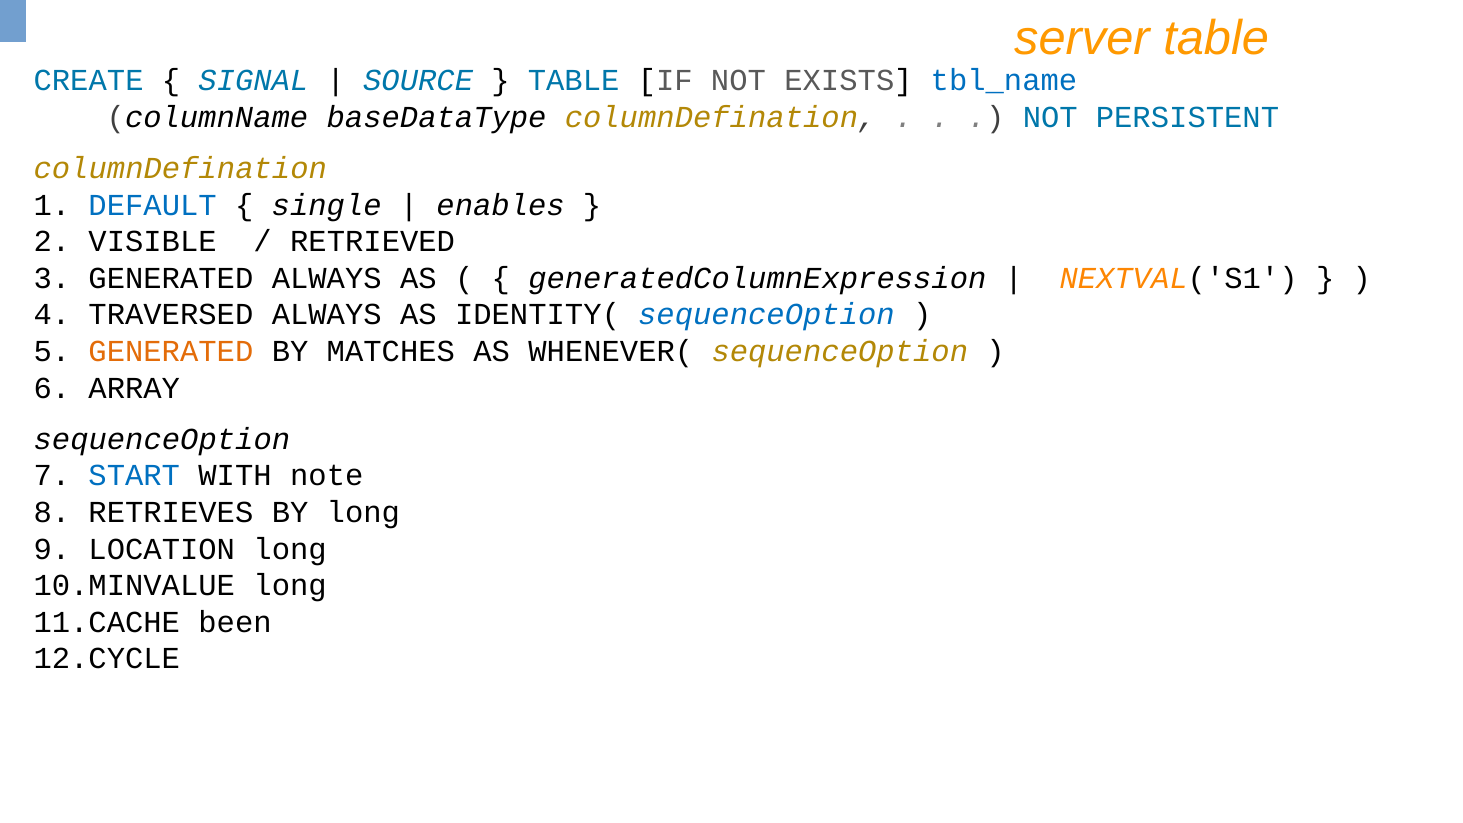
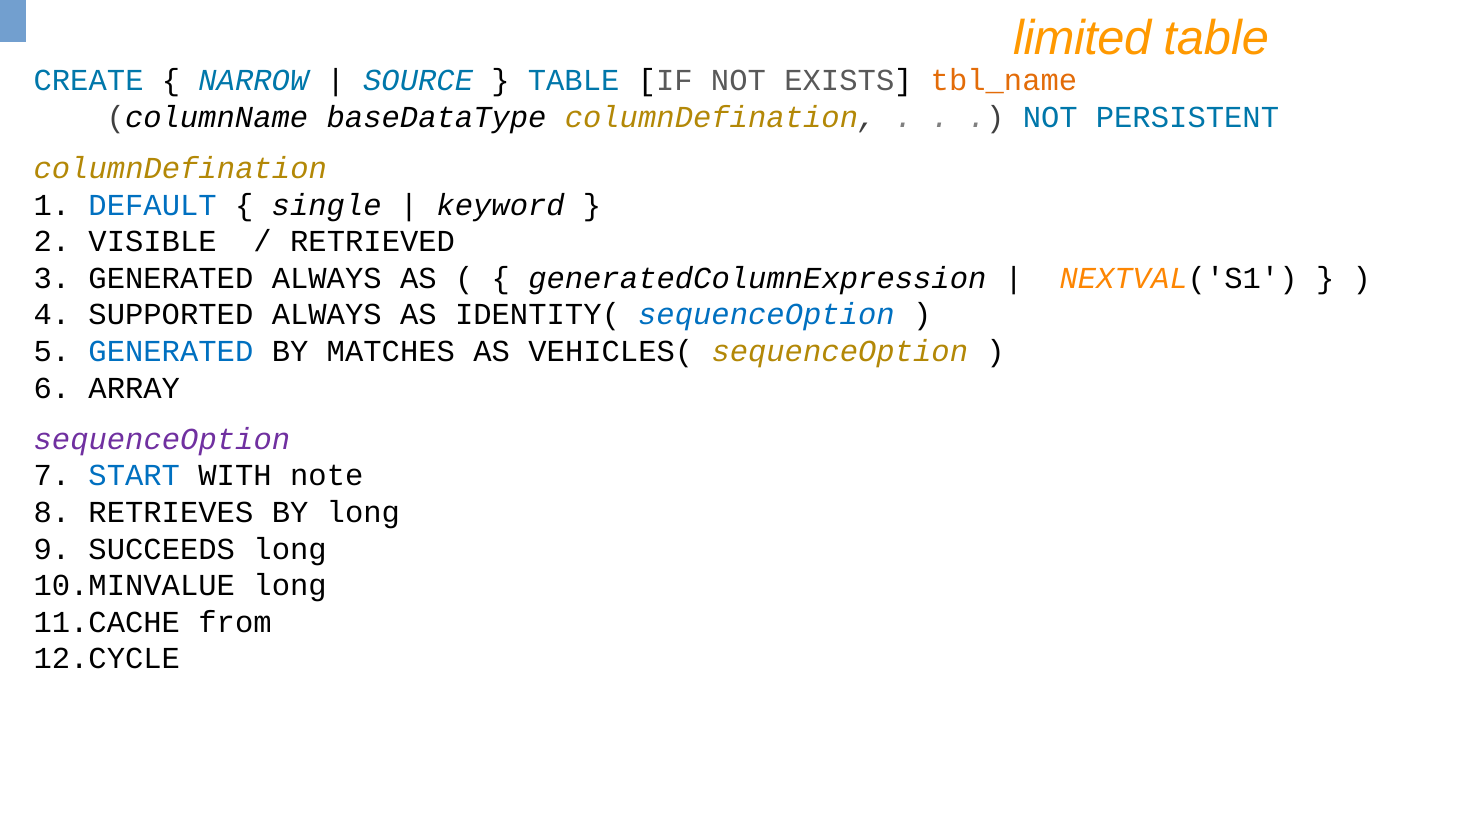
server: server -> limited (1082, 38)
SIGNAL: SIGNAL -> NARROW (253, 81)
tbl_name colour: blue -> orange (1004, 81)
enables: enables -> keyword (501, 205)
TRAVERSED: TRAVERSED -> SUPPORTED (171, 315)
GENERATED colour: orange -> blue (171, 351)
WHENEVER(: WHENEVER( -> VEHICLES( (611, 351)
sequenceOption colour: black -> purple (162, 439)
LOCATION: LOCATION -> SUCCEEDS (162, 549)
been: been -> from (235, 622)
